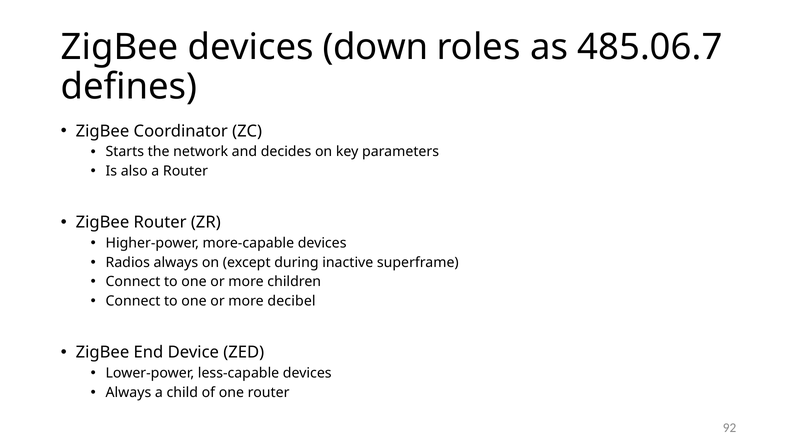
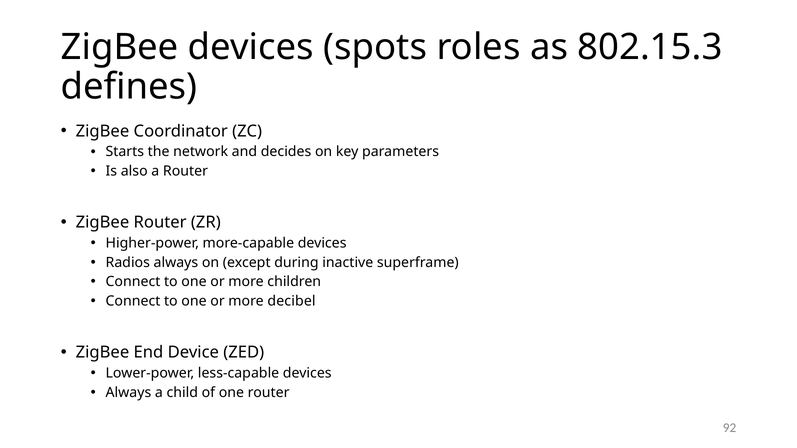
down: down -> spots (375, 47)
485.06.7: 485.06.7 -> 802.15.3 (650, 47)
